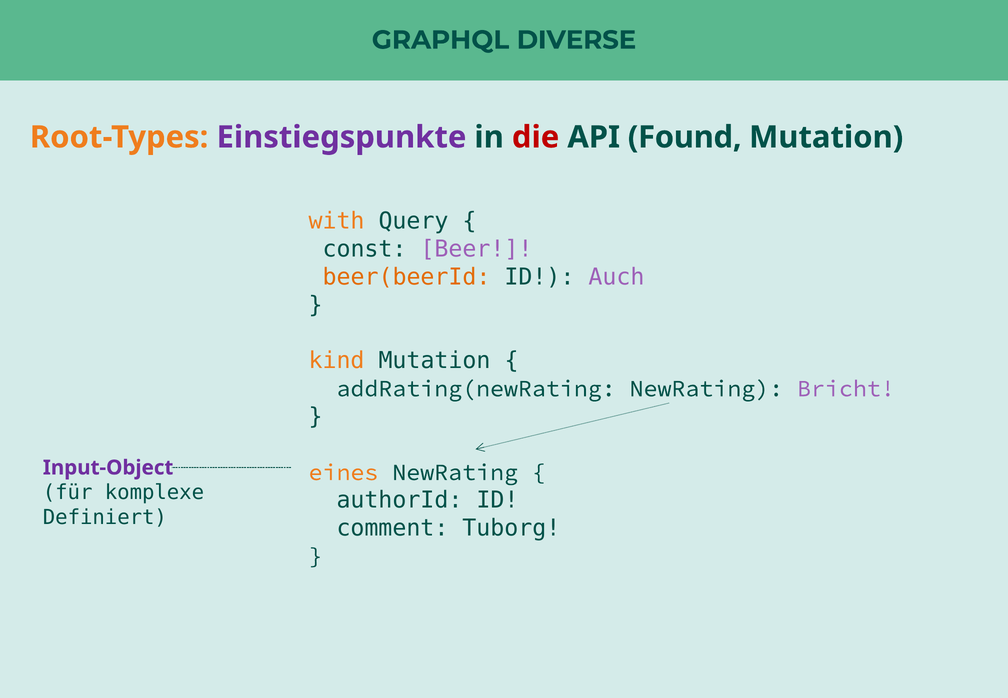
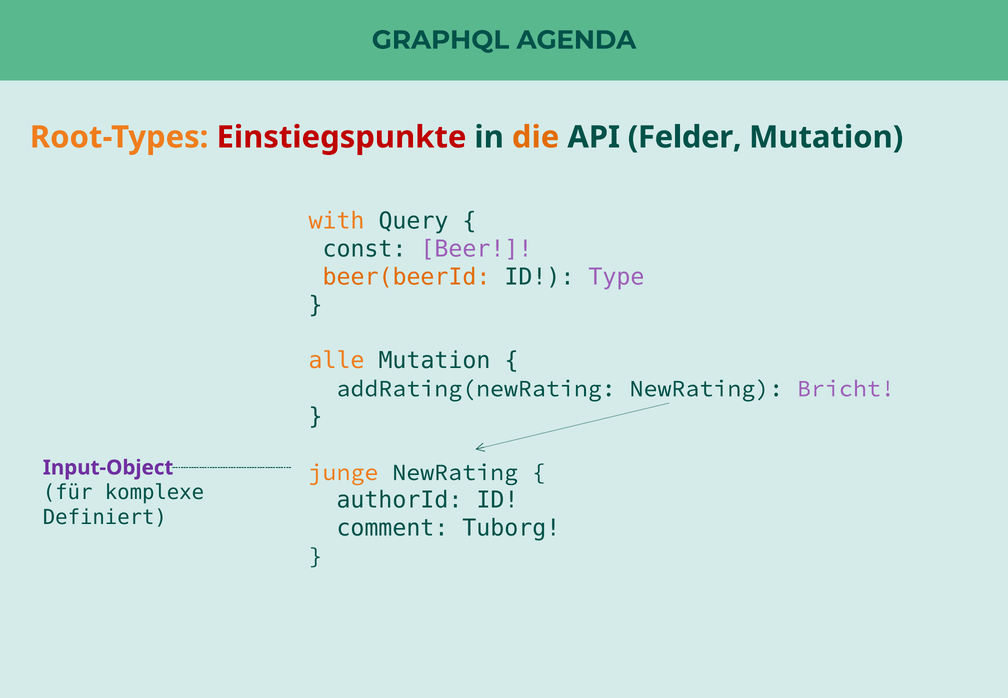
DIVERSE: DIVERSE -> AGENDA (576, 40)
Einstiegspunkte colour: purple -> red (341, 137)
die colour: red -> orange (536, 137)
Found: Found -> Felder (685, 137)
Auch: Auch -> Type (616, 277)
kind: kind -> alle (337, 361)
eines: eines -> junge (343, 472)
